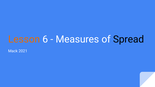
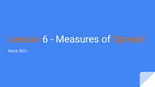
Spread colour: black -> orange (129, 39)
